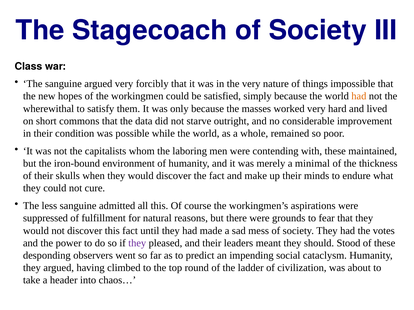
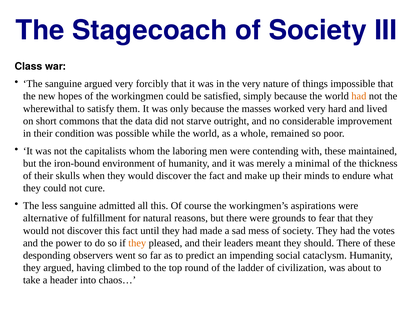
suppressed: suppressed -> alternative (45, 219)
they colour: purple -> orange (137, 243)
should Stood: Stood -> There (348, 243)
